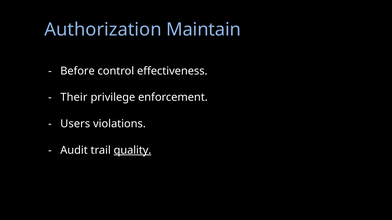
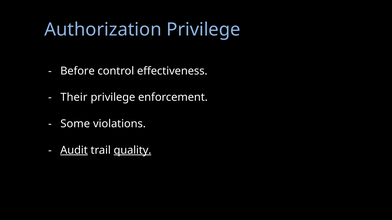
Authorization Maintain: Maintain -> Privilege (203, 30)
Users: Users -> Some (75, 124)
Audit underline: none -> present (74, 151)
